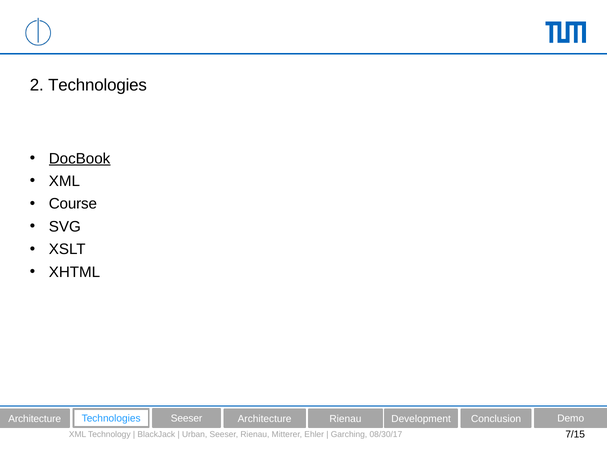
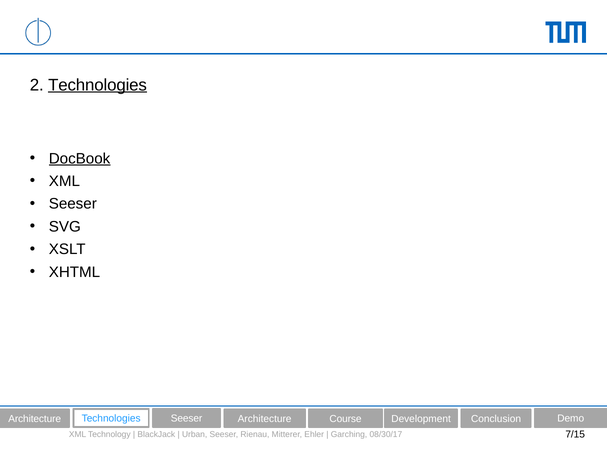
Technologies underline: none -> present (98, 85)
Course: Course -> Seeser (73, 204)
Architecture Rienau: Rienau -> Course (345, 419)
